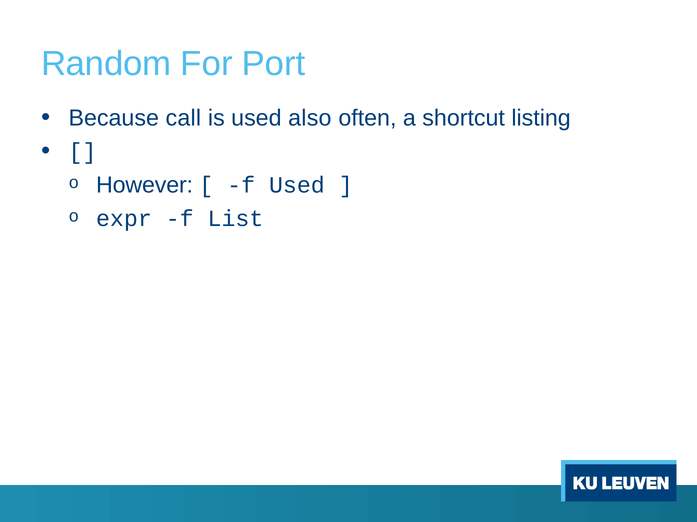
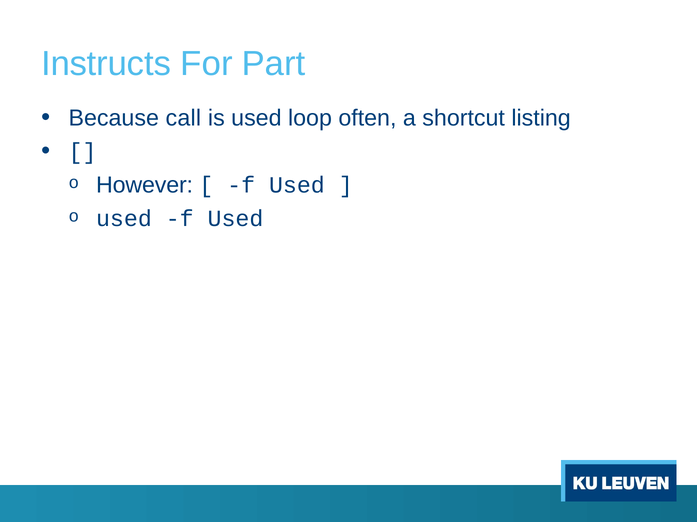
Random: Random -> Instructs (106, 64)
Port: Port -> Part (274, 64)
also: also -> loop (310, 118)
expr: expr -> used (124, 219)
List: List -> Used (235, 219)
